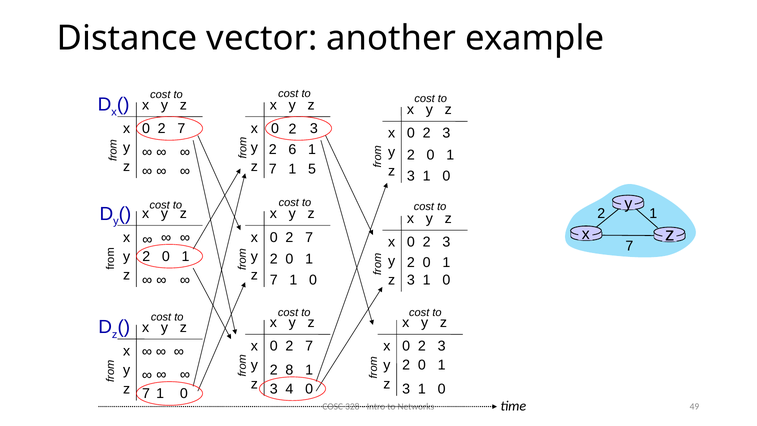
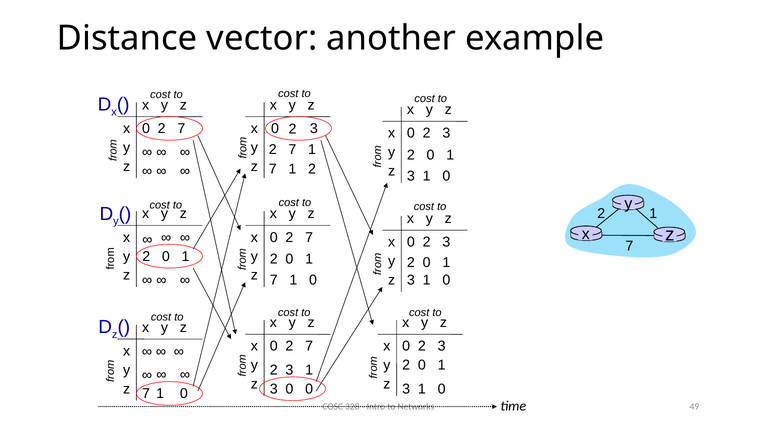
6: 6 -> 7 (292, 149)
7 1 5: 5 -> 2 (312, 169)
8: 8 -> 3 (289, 370)
3 4: 4 -> 0 (289, 389)
